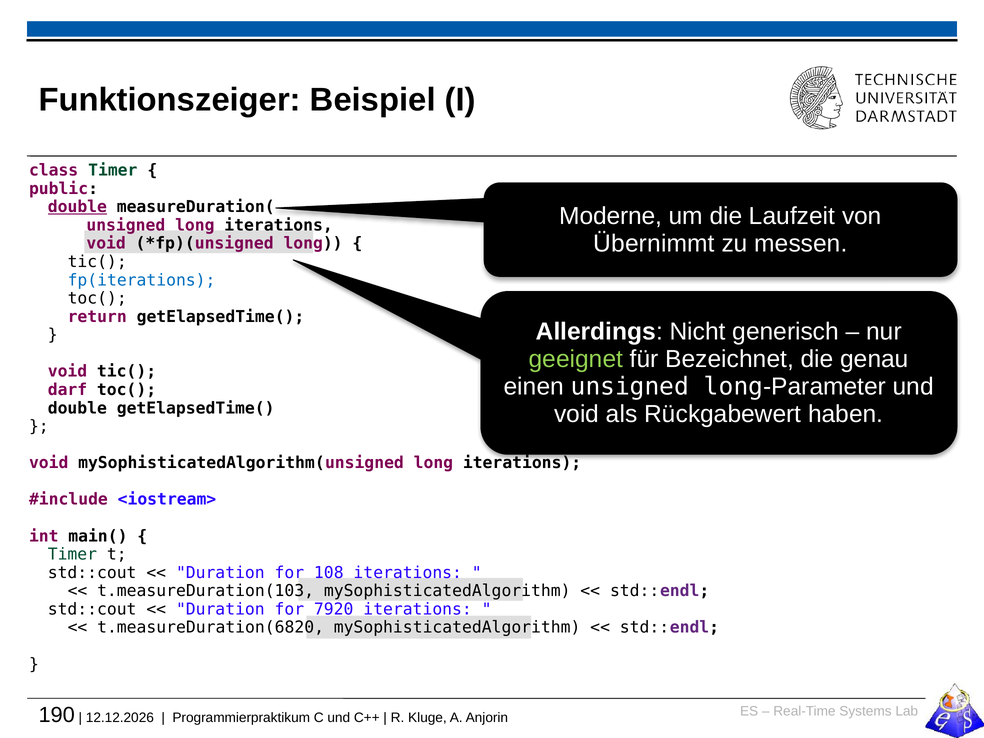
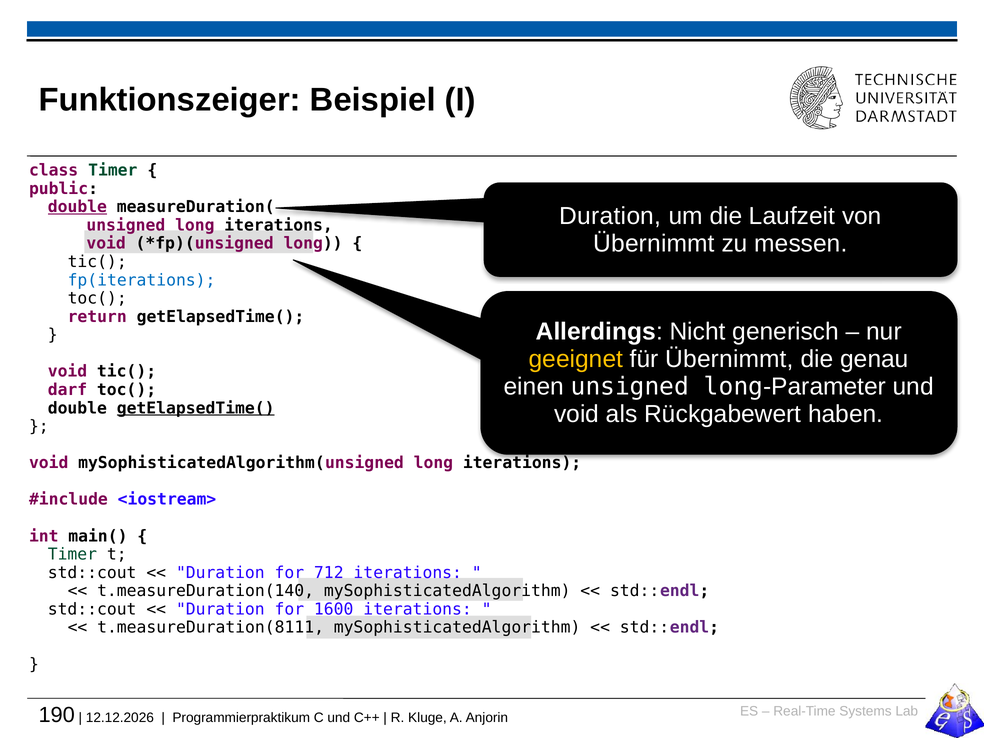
Moderne: Moderne -> Duration (610, 216)
geeignet colour: light green -> yellow (576, 359)
für Bezeichnet: Bezeichnet -> Übernimmt (729, 359)
getElapsedTime( underline: none -> present (196, 408)
108: 108 -> 712 (329, 573)
t.measureDuration(103: t.measureDuration(103 -> t.measureDuration(140 (206, 591)
7920: 7920 -> 1600 (334, 609)
t.measureDuration(6820: t.measureDuration(6820 -> t.measureDuration(8111 (211, 628)
